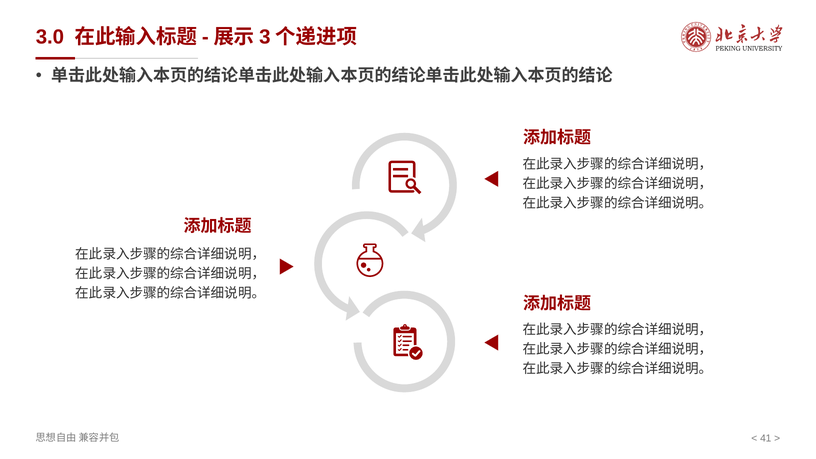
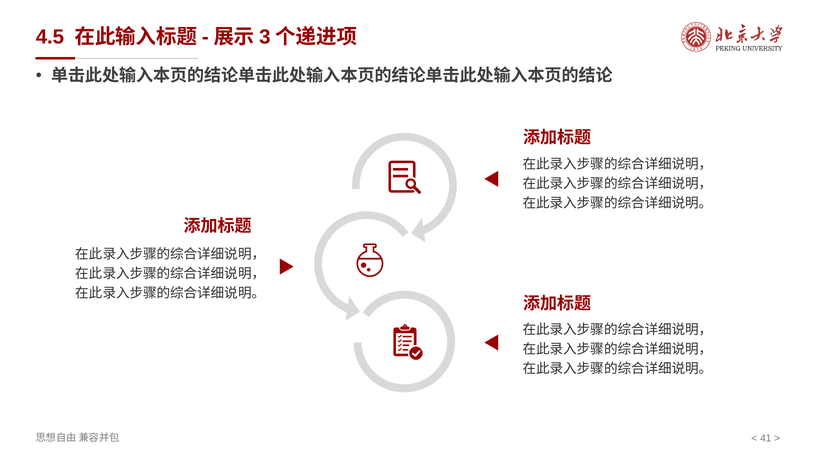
3.0: 3.0 -> 4.5 (50, 37)
